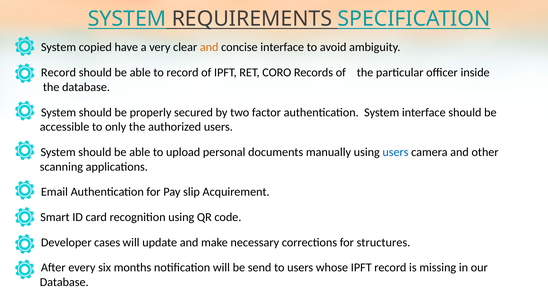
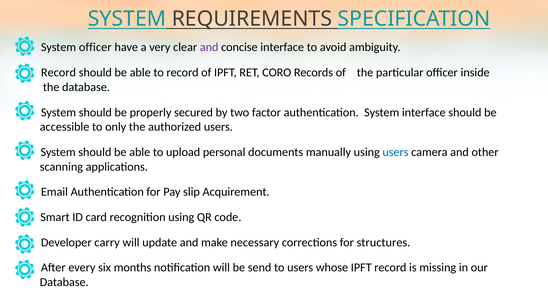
System copied: copied -> officer (95, 47)
and colour: orange -> purple (209, 47)
cases: cases -> carry (107, 243)
